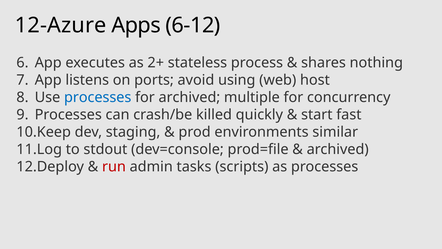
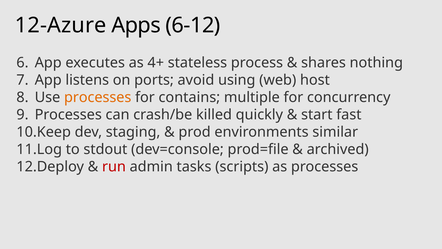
2+: 2+ -> 4+ (156, 62)
processes colour: blue -> orange (98, 97)
for archived: archived -> contains (189, 97)
